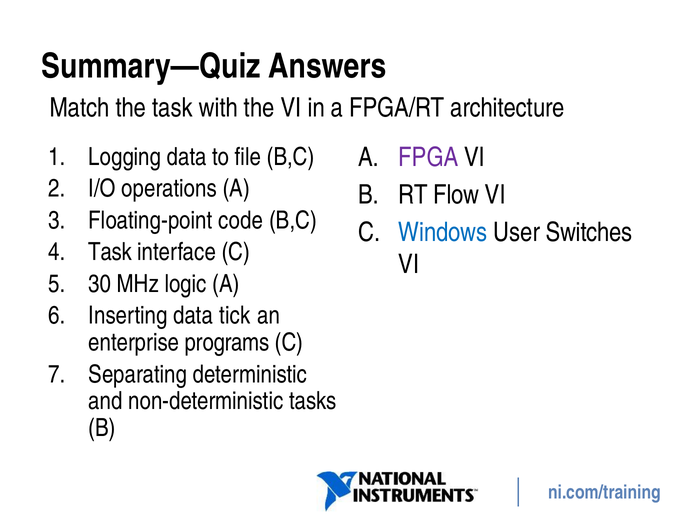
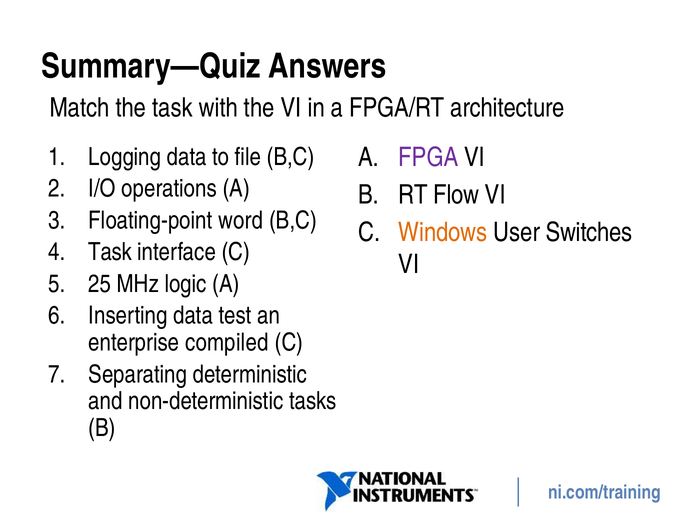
code: code -> word (241, 220)
Windows colour: blue -> orange (443, 232)
30: 30 -> 25 (100, 284)
tick: tick -> test (235, 316)
programs: programs -> compiled (227, 343)
